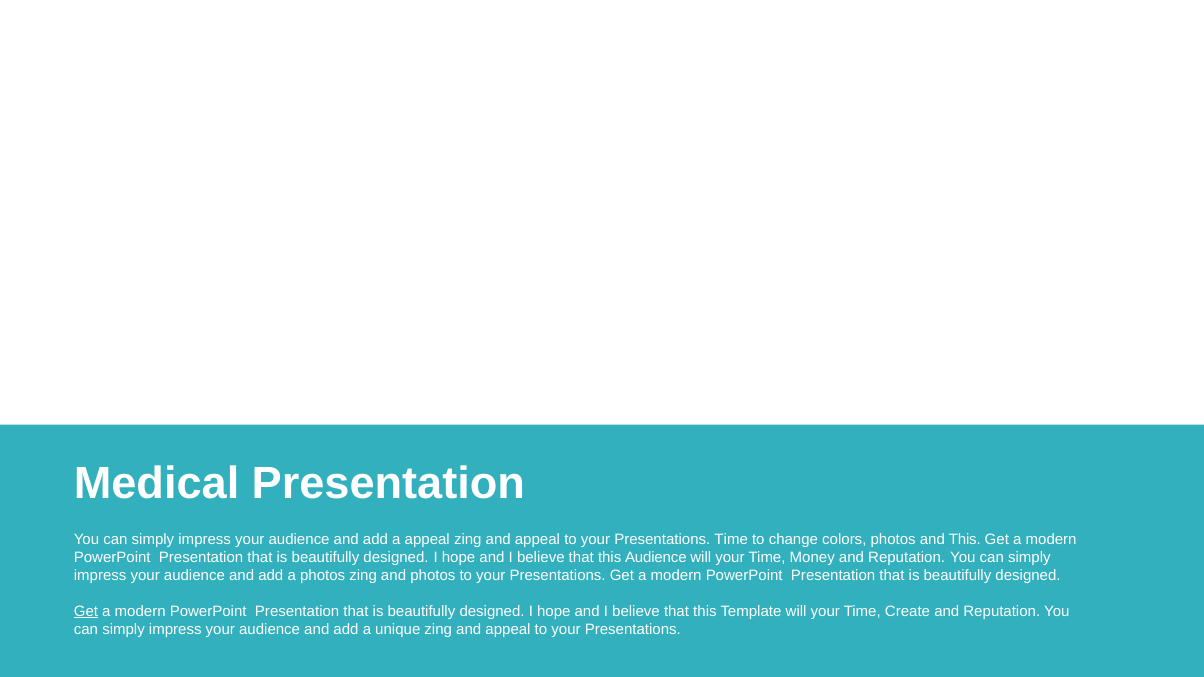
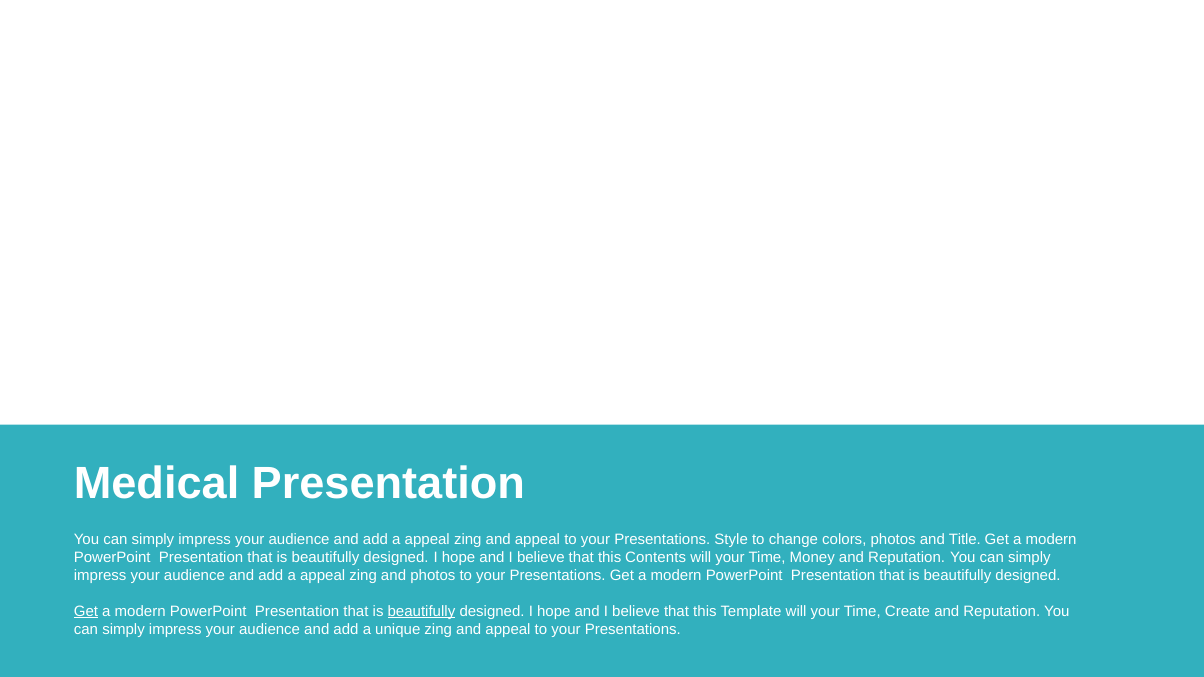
Presentations Time: Time -> Style (731, 539)
and This: This -> Title (965, 539)
this Audience: Audience -> Contents (656, 557)
photos: photos -> appeal (323, 575)
beautifully underline: none -> present (421, 612)
